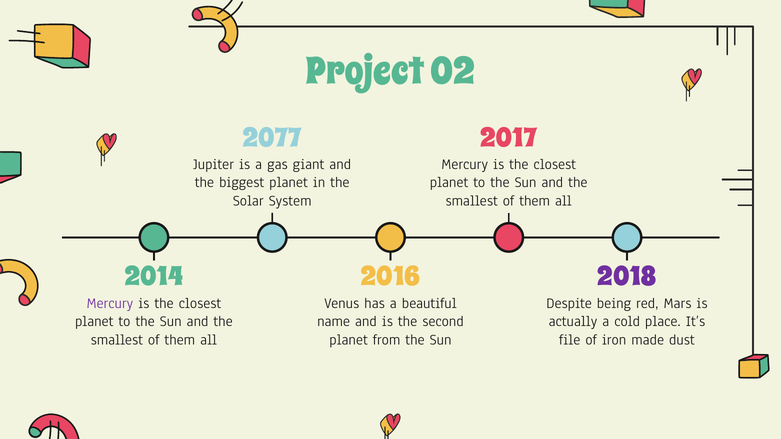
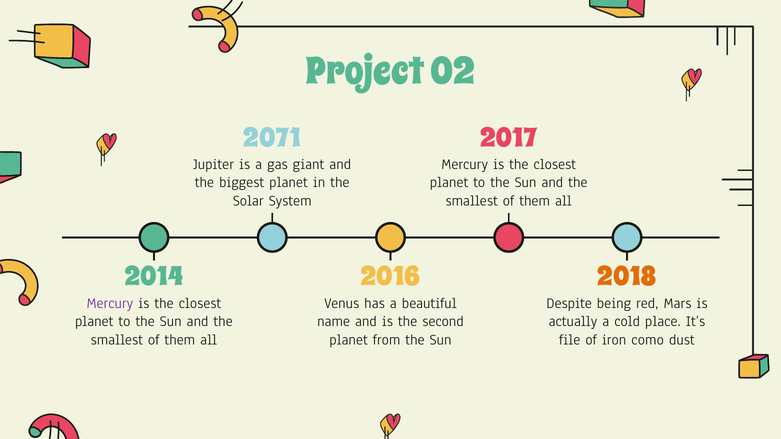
2077: 2077 -> 2071 (272, 138)
2018 colour: purple -> orange (627, 277)
made: made -> como (648, 340)
